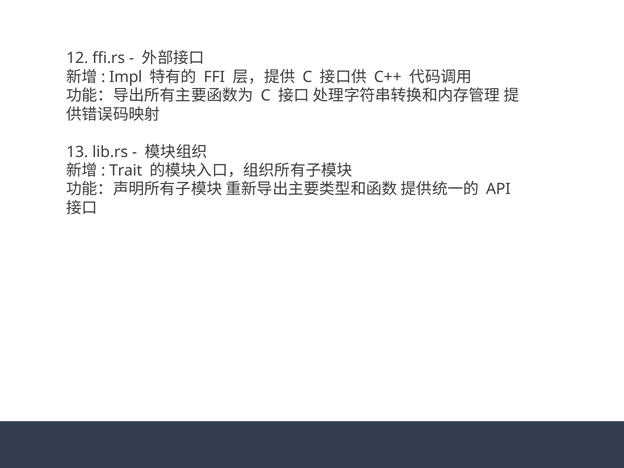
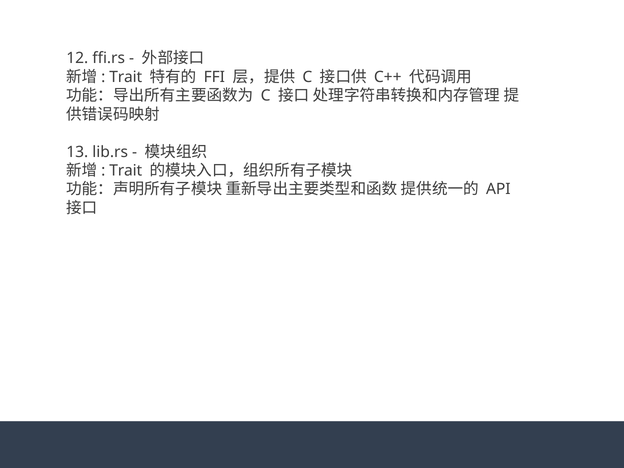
Impl: Impl -> Trait (126, 77)
